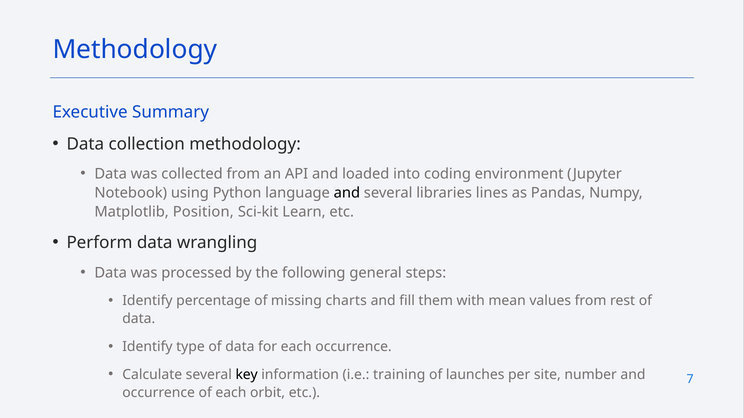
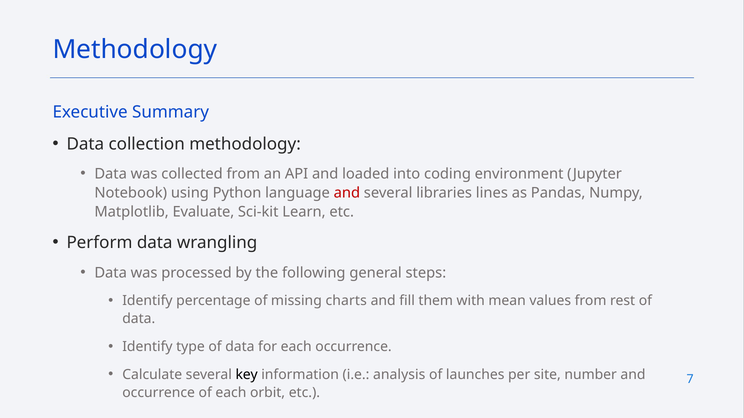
and colour: black -> red (347, 193)
Position: Position -> Evaluate (203, 212)
training: training -> analysis (399, 375)
